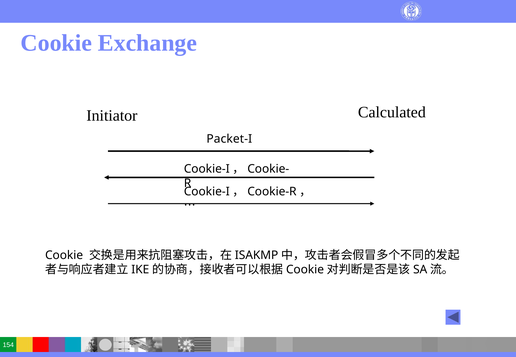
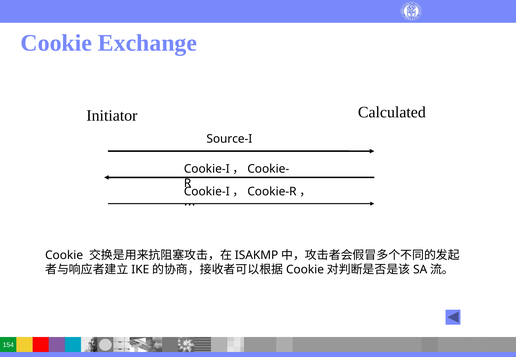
Packet-I: Packet-I -> Source-I (229, 139)
